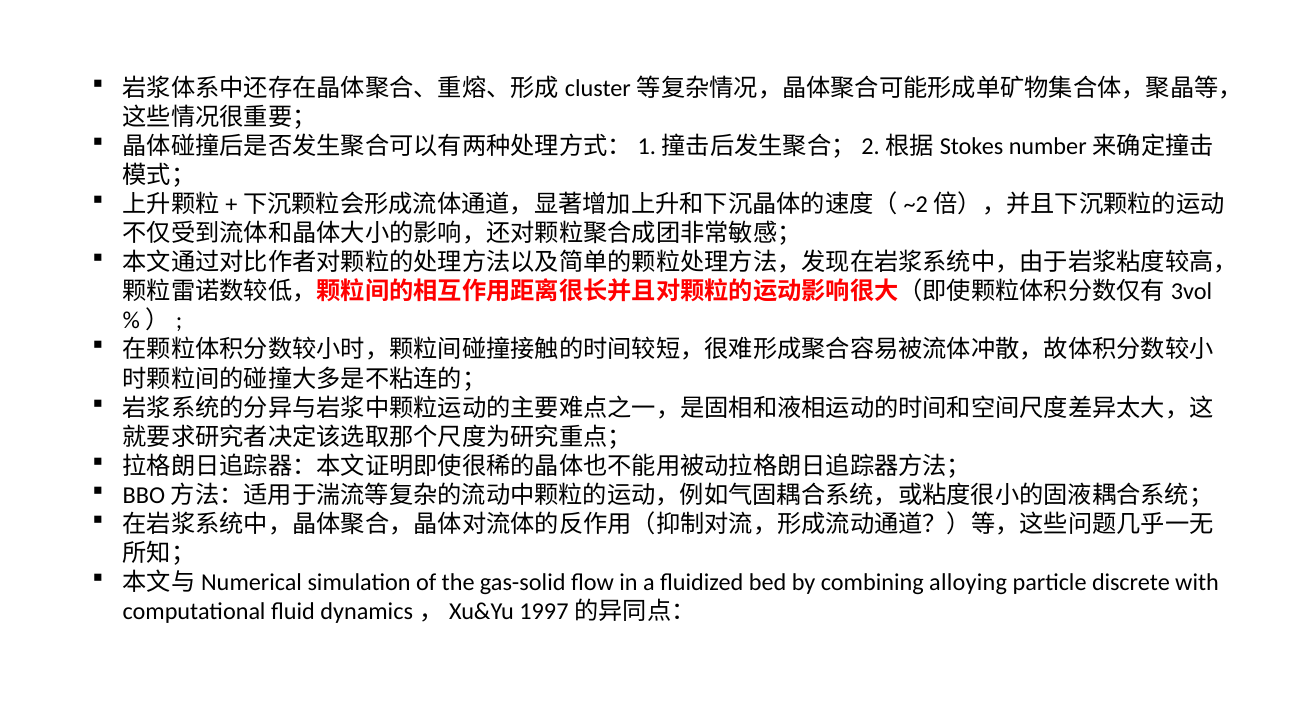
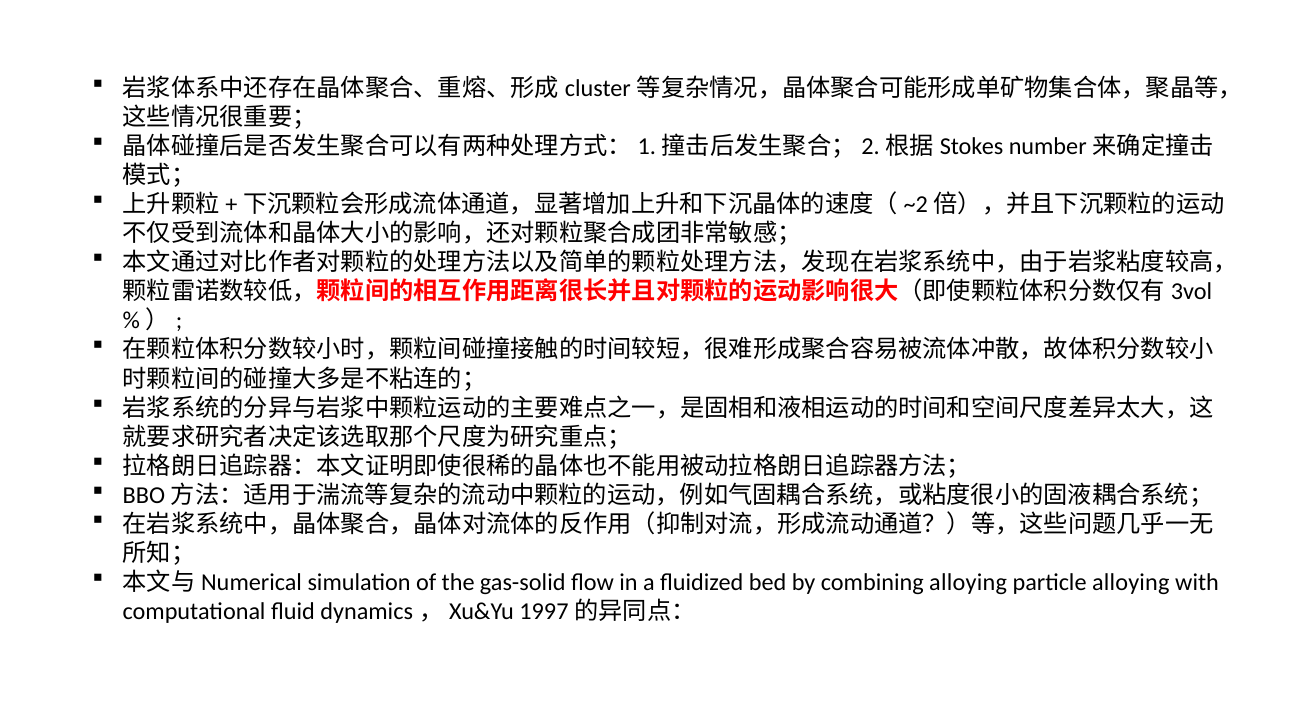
particle discrete: discrete -> alloying (1131, 583)
